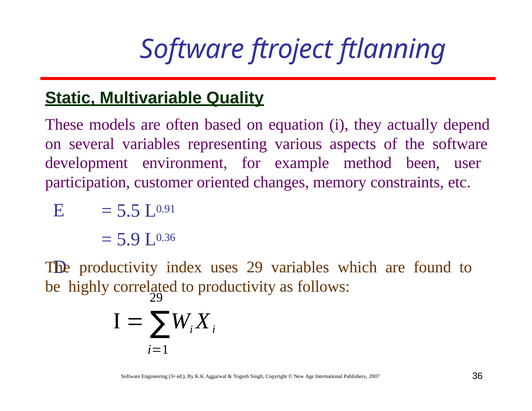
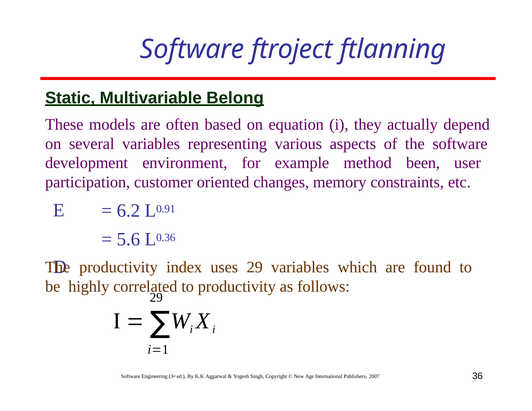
Quality: Quality -> Belong (235, 98)
5.5: 5.5 -> 6.2 (128, 211)
5.9: 5.9 -> 5.6 (128, 239)
